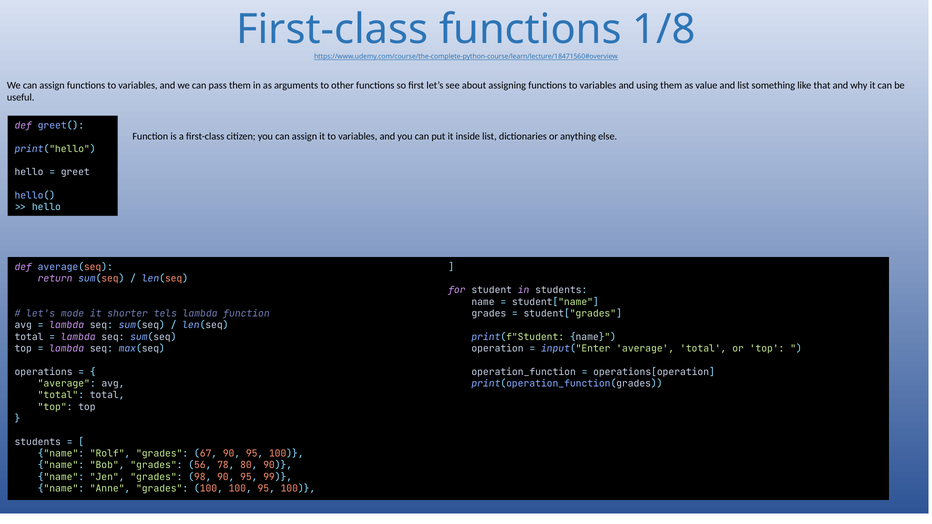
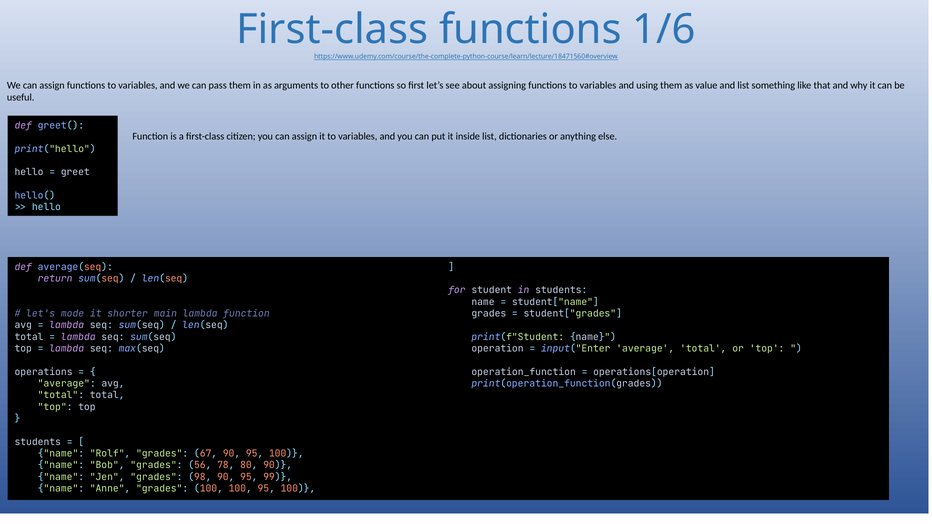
1/8: 1/8 -> 1/6 (664, 30)
tels: tels -> main (165, 314)
